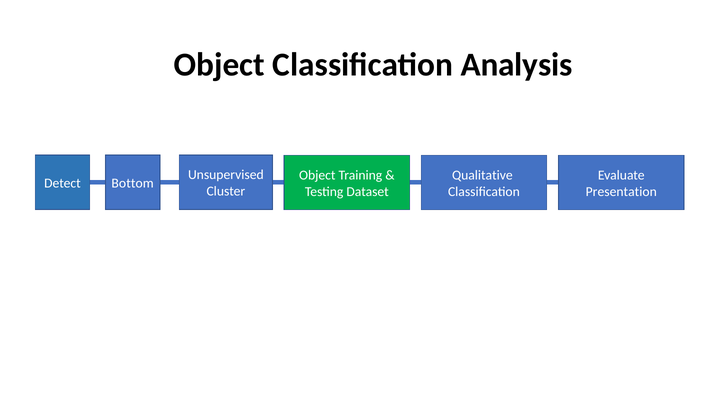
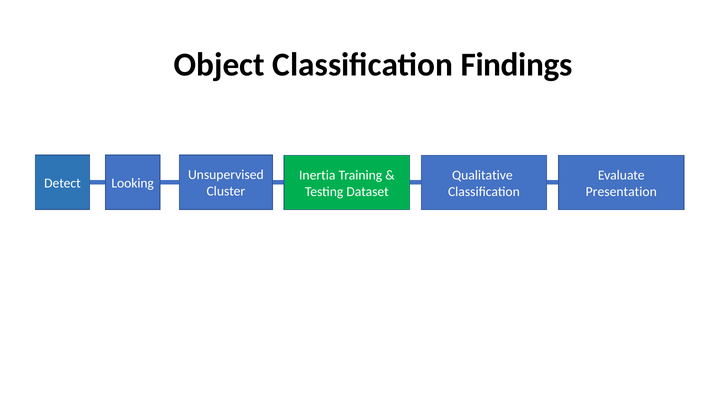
Analysis: Analysis -> Findings (517, 65)
Object: Object -> Inertia (317, 175)
Bottom: Bottom -> Looking (133, 183)
